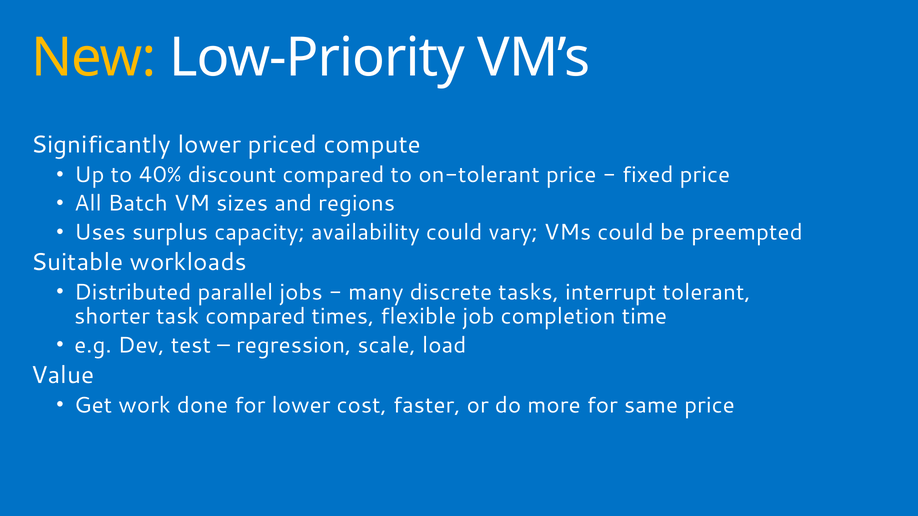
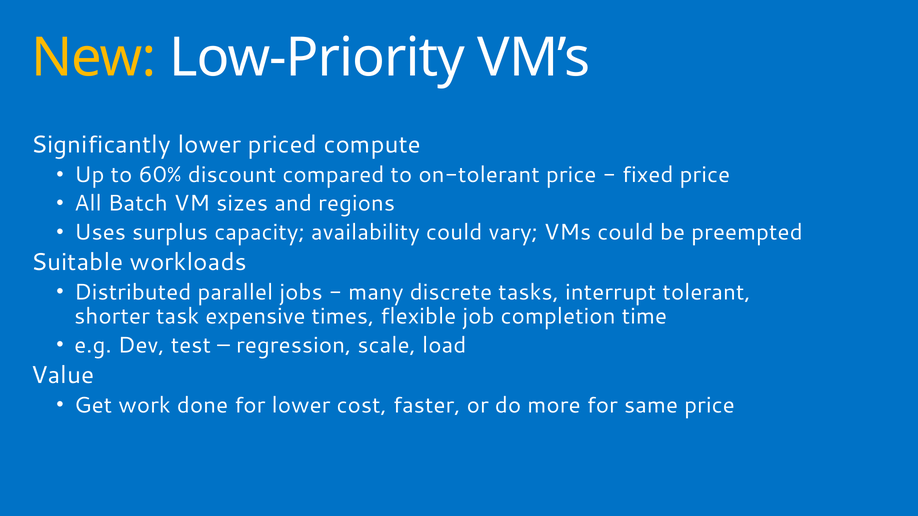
40%: 40% -> 60% (160, 175)
task compared: compared -> expensive (255, 317)
